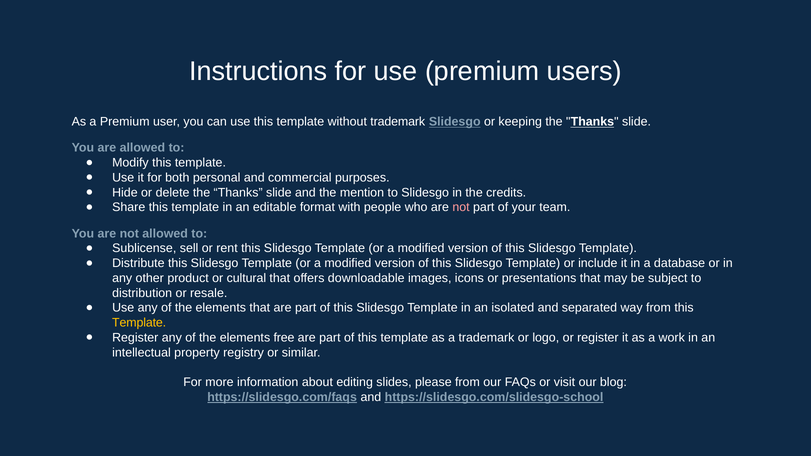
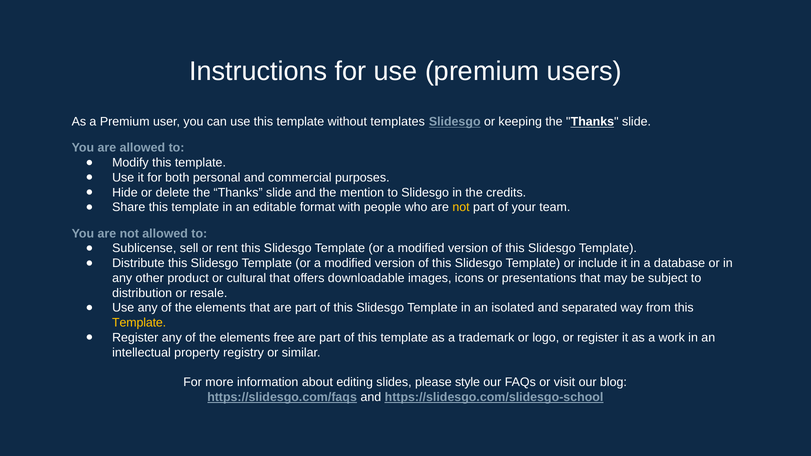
without trademark: trademark -> templates (398, 122)
not colour: pink -> yellow (461, 207)
please from: from -> style (468, 382)
